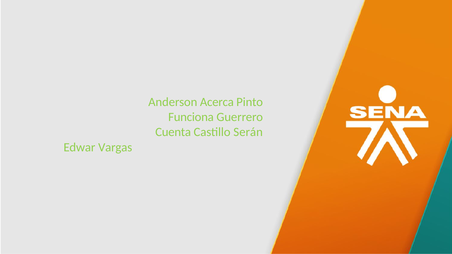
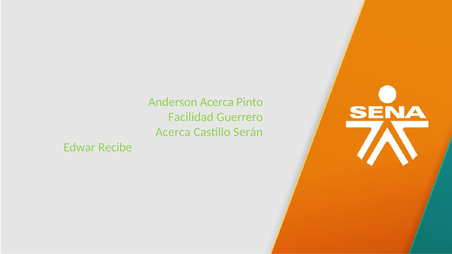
Funciona: Funciona -> Facilidad (191, 117)
Cuenta: Cuenta -> Acerca (173, 132)
Vargas: Vargas -> Recibe (115, 147)
